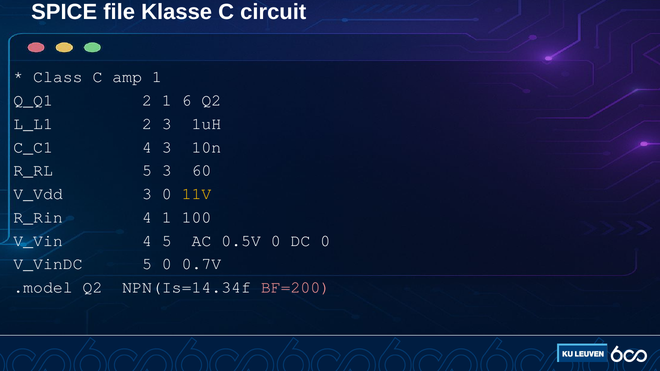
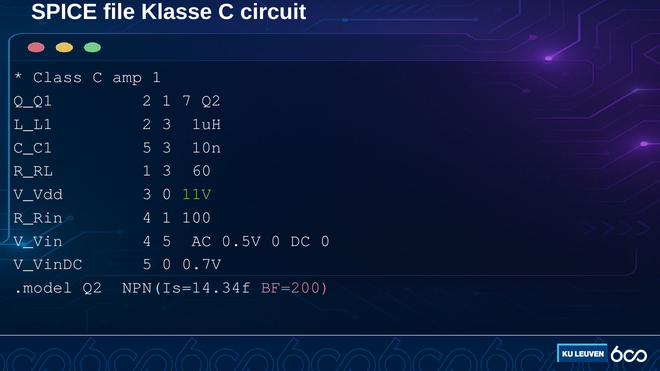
6: 6 -> 7 (187, 100)
C_C1 4: 4 -> 5 (147, 147)
R_RL 5: 5 -> 1 (147, 171)
11V colour: yellow -> light green (197, 194)
